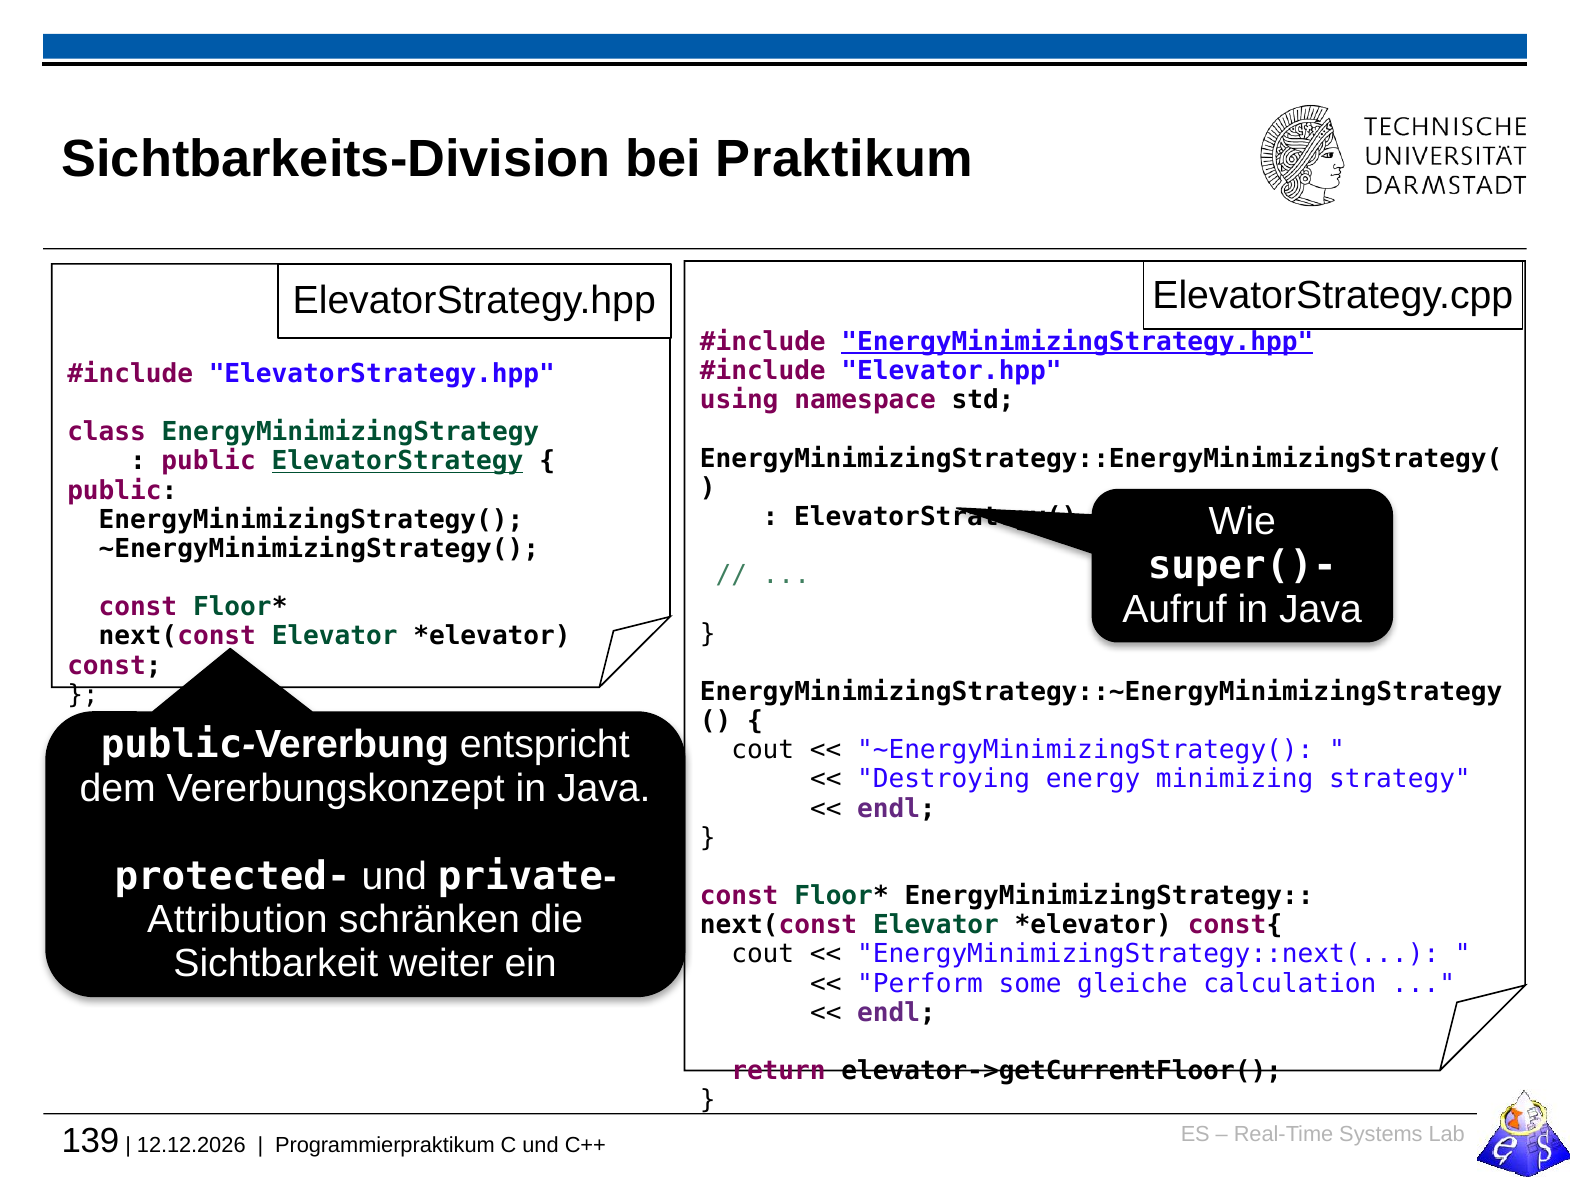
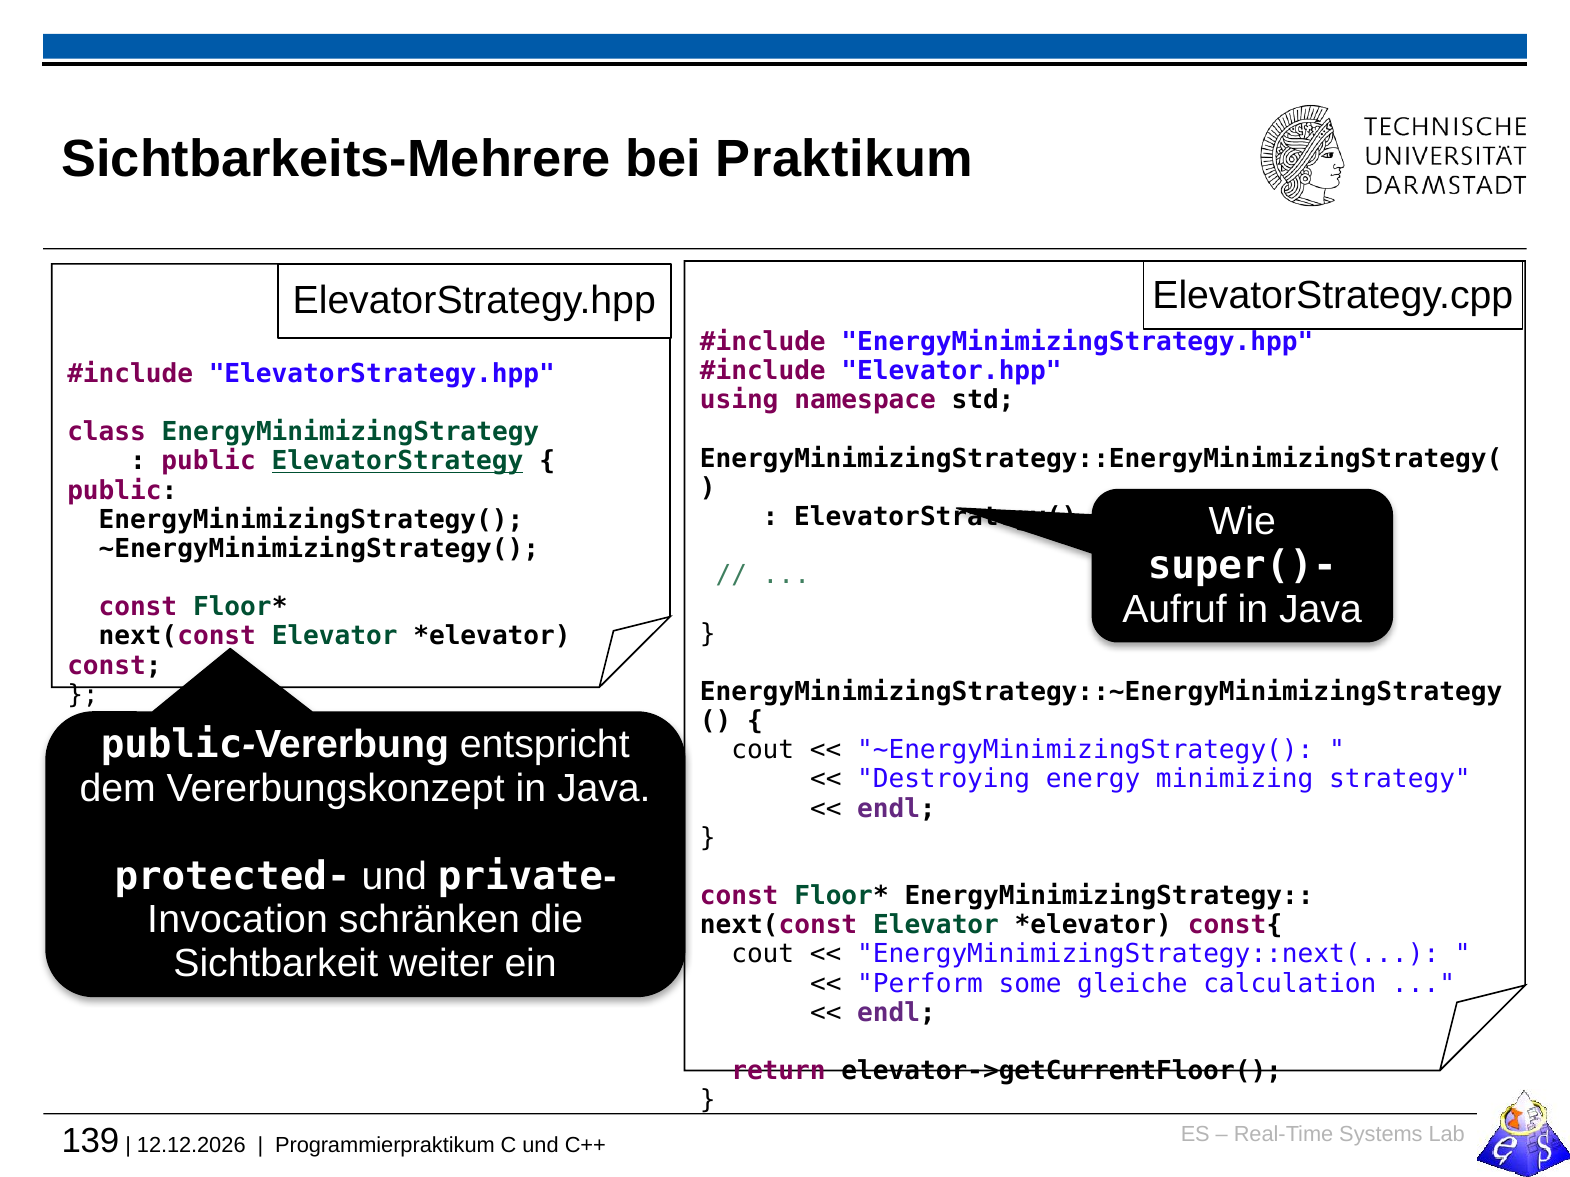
Sichtbarkeits-Division: Sichtbarkeits-Division -> Sichtbarkeits-Mehrere (336, 160)
EnergyMinimizingStrategy.hpp underline: present -> none (1077, 342)
Attribution: Attribution -> Invocation (238, 920)
